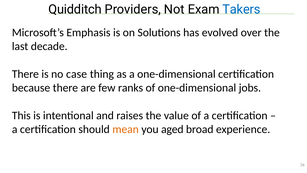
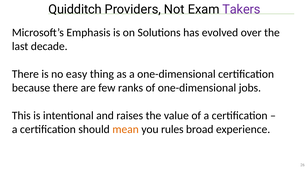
Takers colour: blue -> purple (241, 10)
case: case -> easy (77, 74)
aged: aged -> rules (172, 129)
